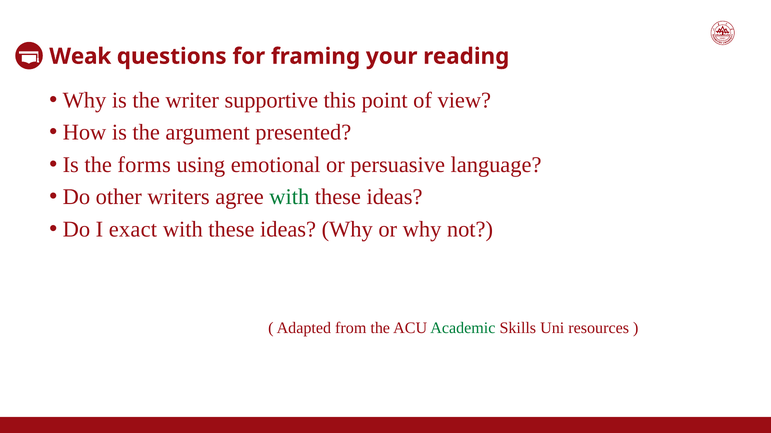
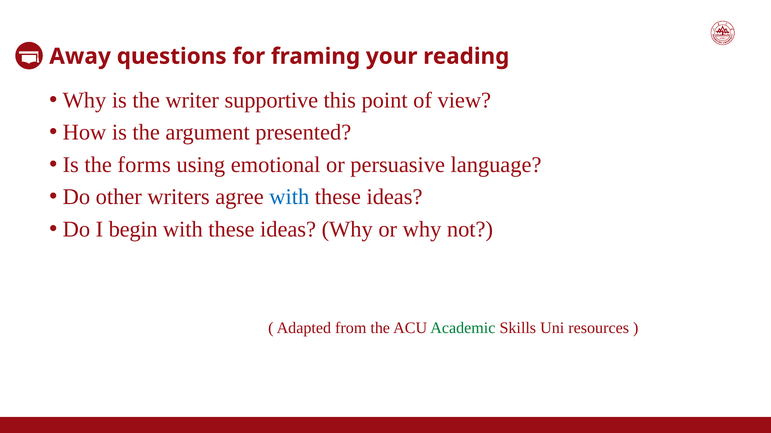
Weak: Weak -> Away (80, 56)
with colour: green -> blue (289, 197)
exact: exact -> begin (133, 230)
